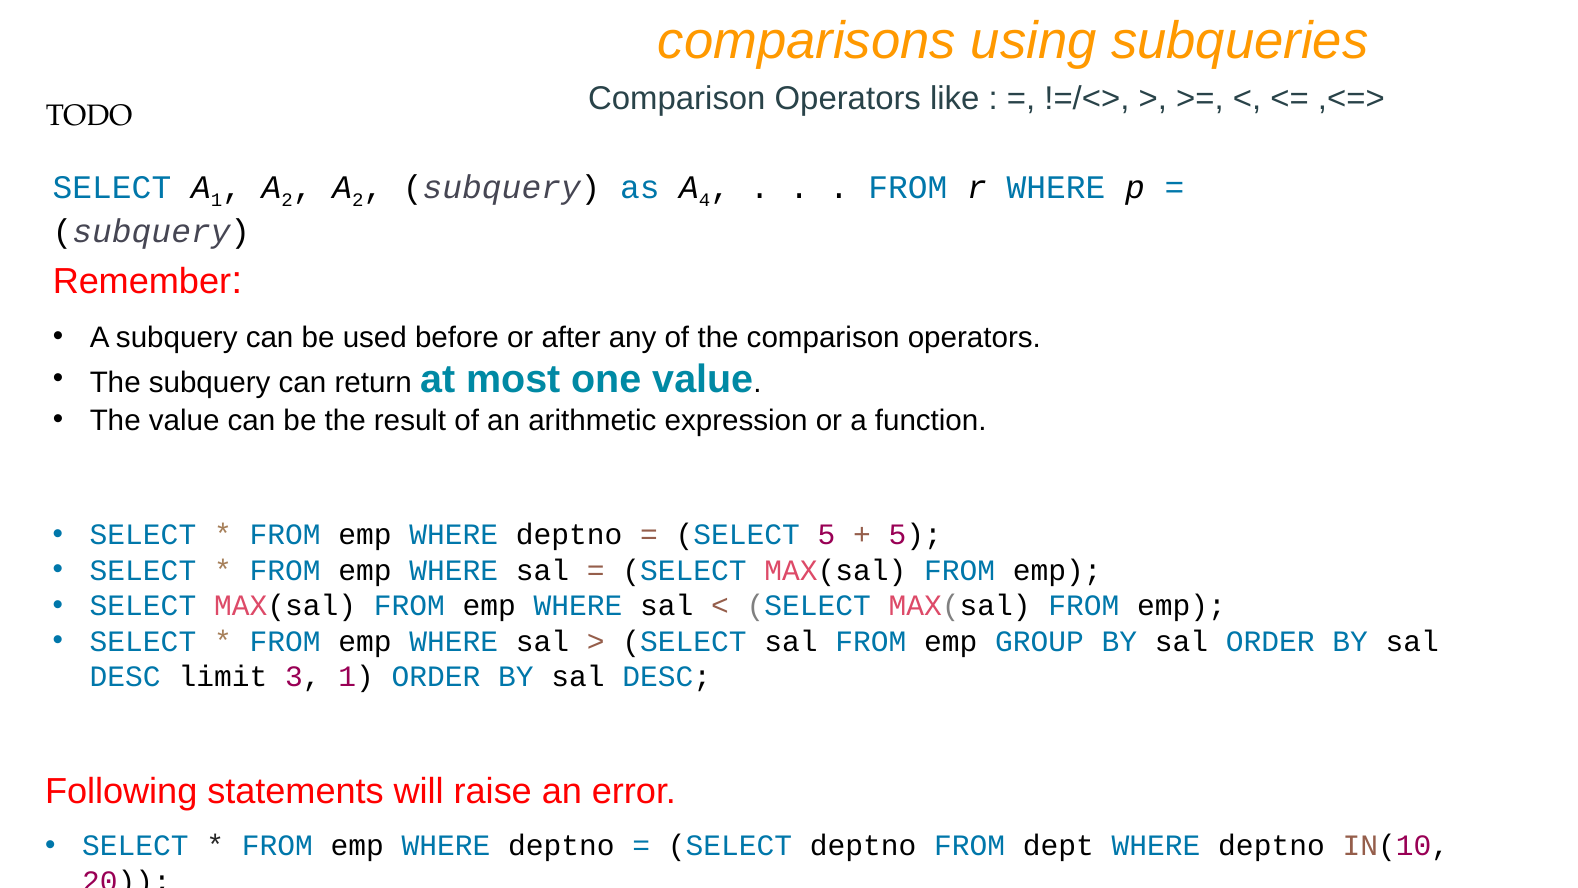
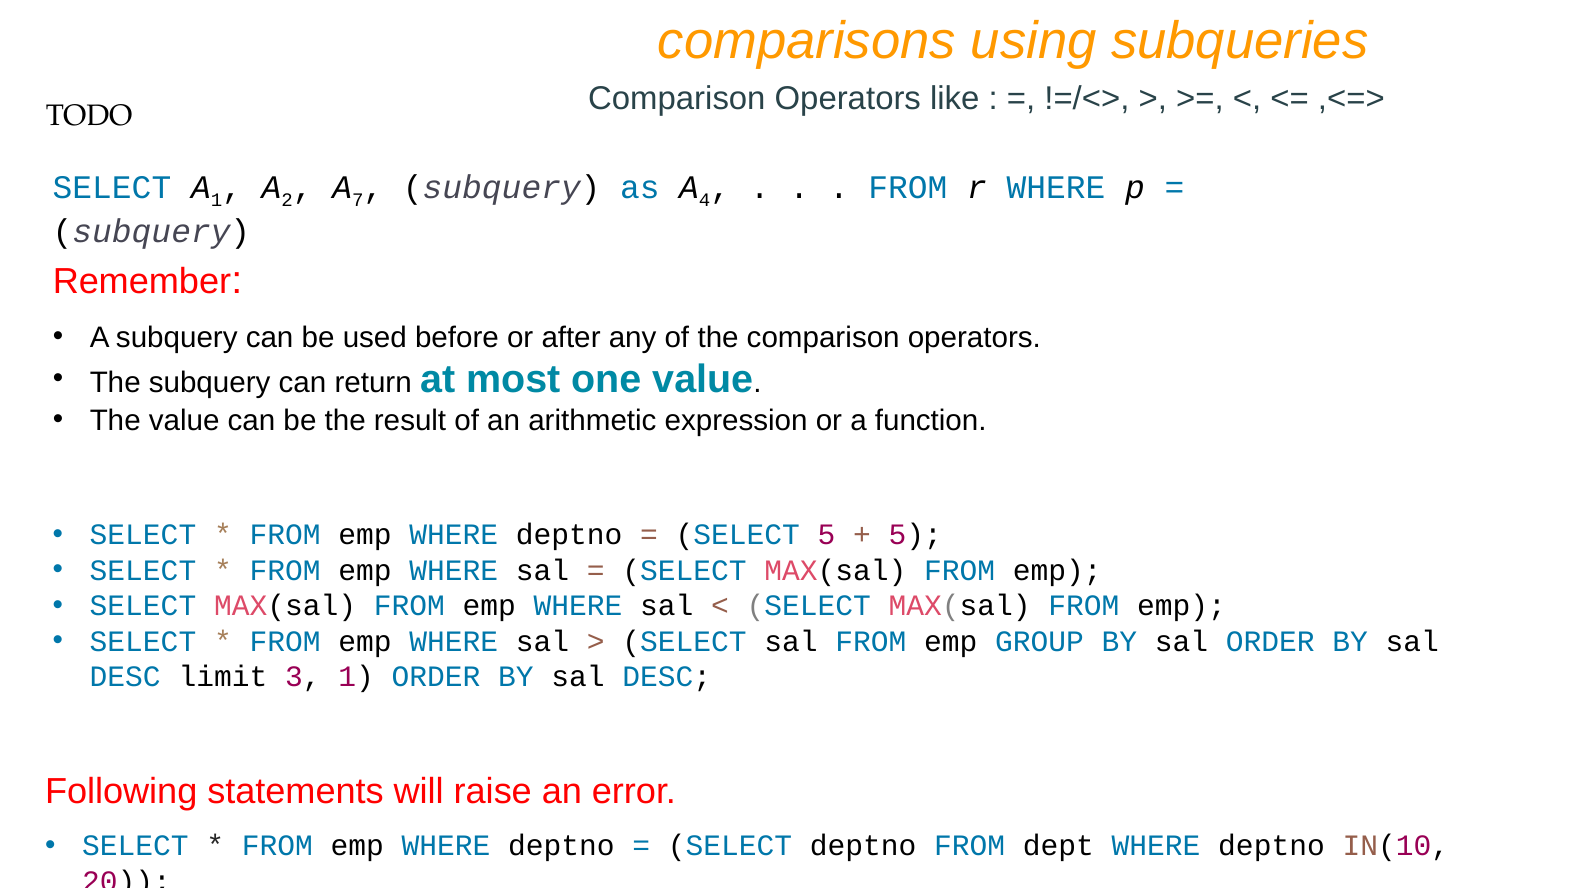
2: 2 -> 7 (358, 200)
